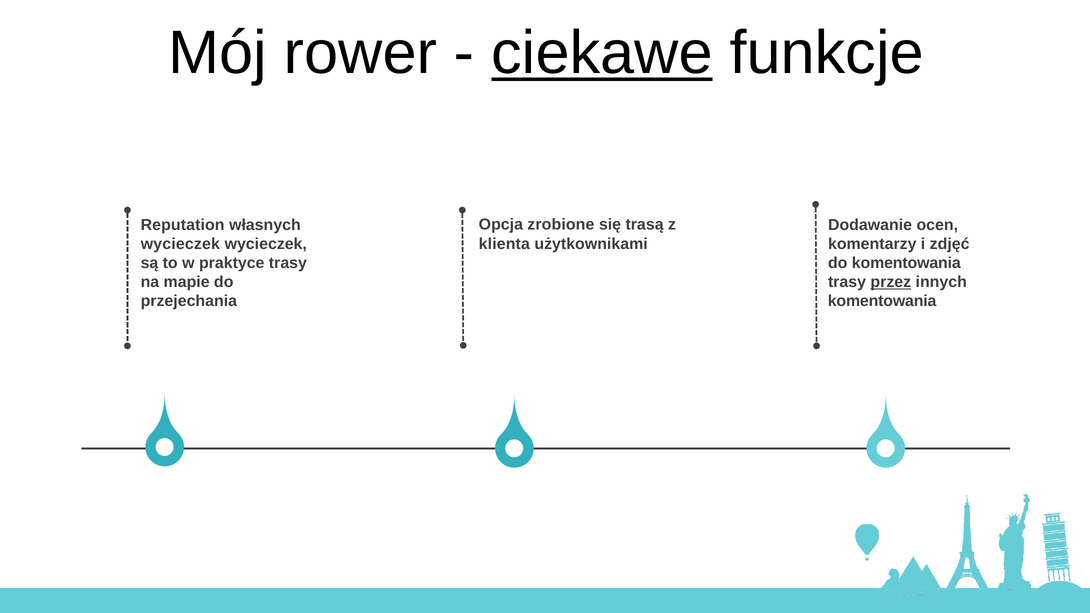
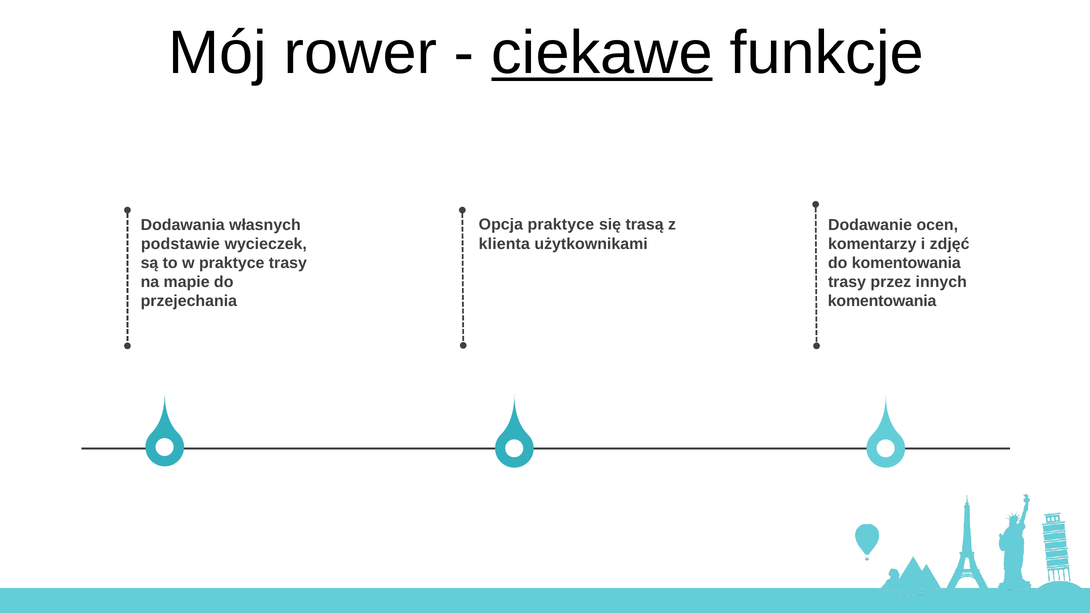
Opcja zrobione: zrobione -> praktyce (561, 225)
Reputation: Reputation -> Dodawania (183, 225)
wycieczek: wycieczek -> podstawie (180, 244)
przez underline: present -> none (891, 282)
